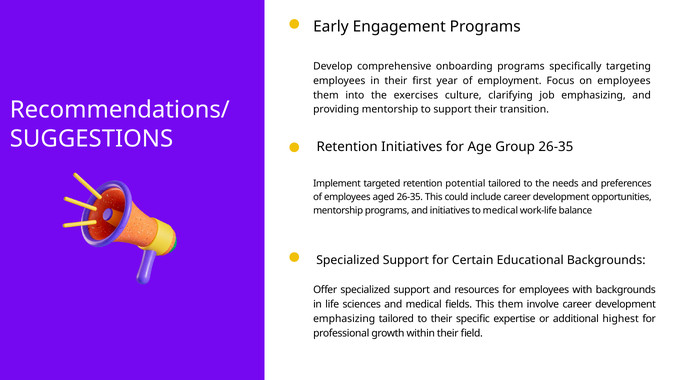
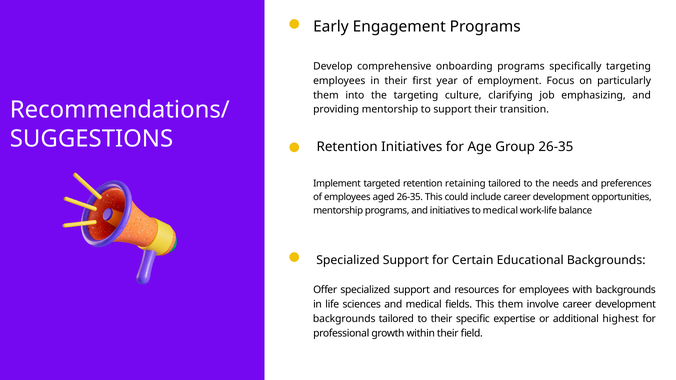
on employees: employees -> particularly (624, 81)
the exercises: exercises -> targeting (416, 95)
potential: potential -> retaining (465, 184)
emphasizing: emphasizing -> backgrounds (344, 319)
